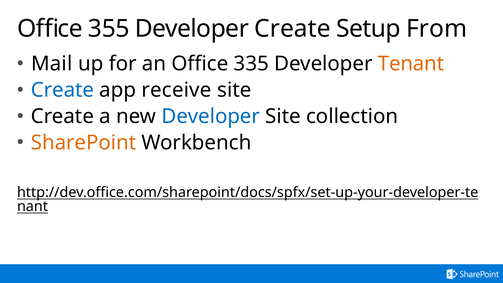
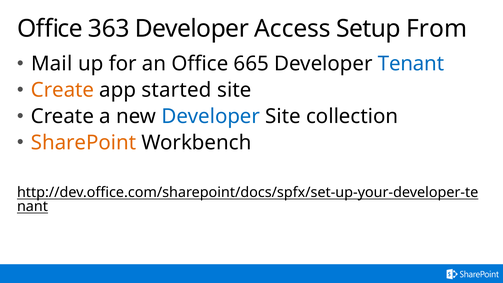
355: 355 -> 363 (109, 29)
Developer Create: Create -> Access (293, 29)
335: 335 -> 665 (251, 64)
Tenant colour: orange -> blue (411, 64)
Create colour: blue -> orange (62, 90)
receive: receive -> started (177, 90)
